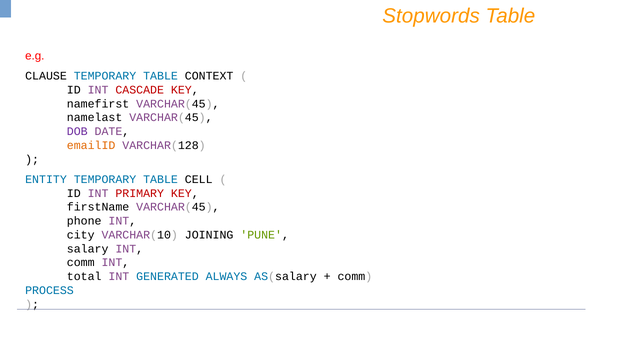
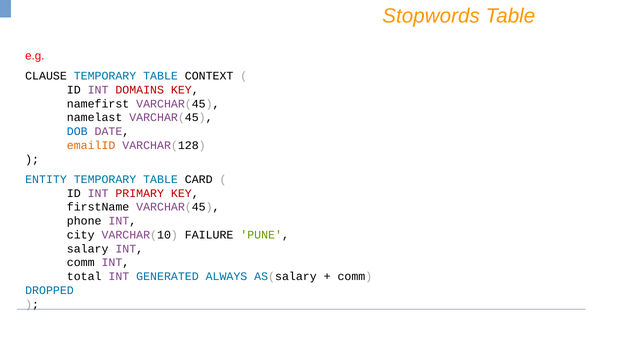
CASCADE: CASCADE -> DOMAINS (140, 90)
DOB colour: purple -> blue (77, 132)
CELL: CELL -> CARD (199, 179)
JOINING: JOINING -> FAILURE (209, 235)
PROCESS: PROCESS -> DROPPED (49, 290)
